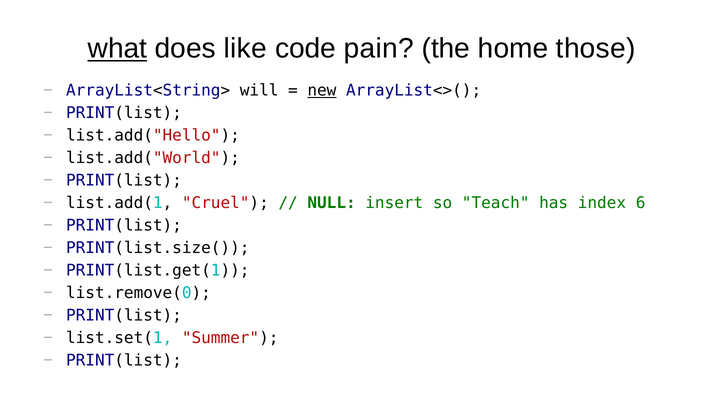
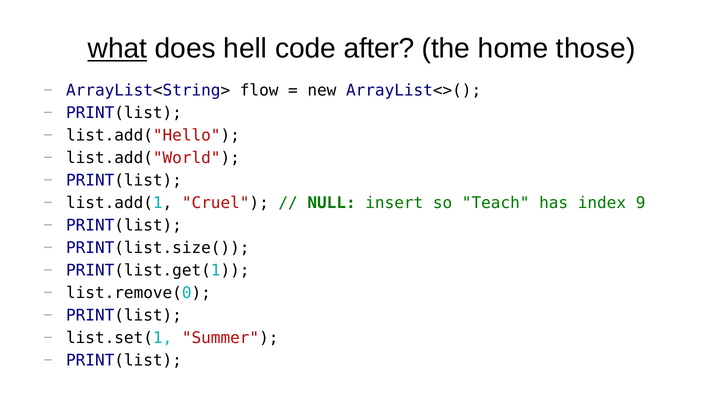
like: like -> hell (245, 49)
pain: pain -> after (379, 49)
will: will -> flow (259, 91)
new underline: present -> none (322, 91)
6: 6 -> 9 (641, 203)
